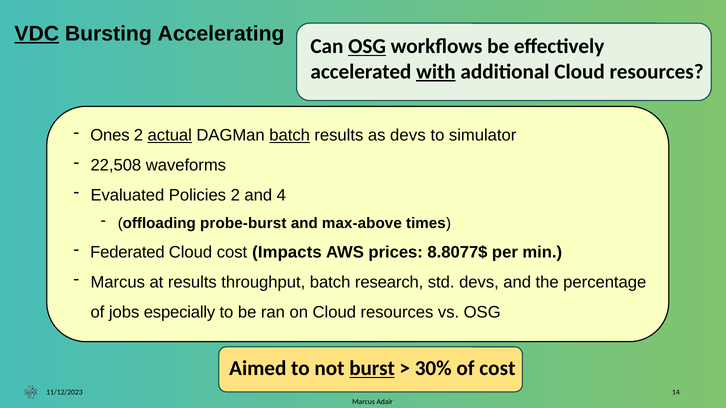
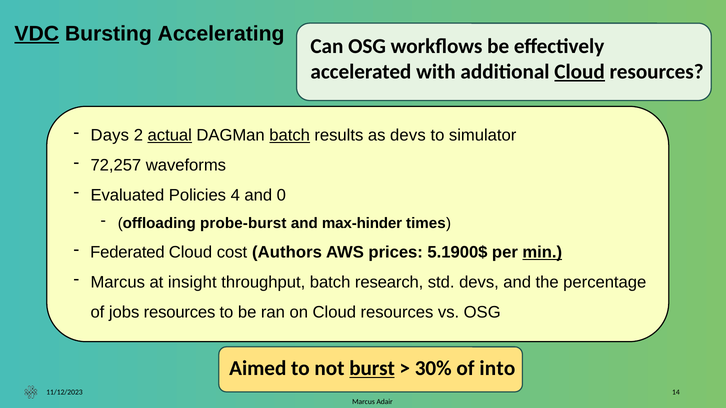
OSG underline: present -> none (367, 46)
with underline: present -> none (436, 72)
Cloud underline: none -> present (580, 72)
Ones: Ones -> Days (110, 135)
22,508: 22,508 -> 72,257 (116, 165)
Policies 2: 2 -> 4 (235, 195)
4: 4 -> 0 (281, 195)
max-above: max-above -> max-hinder (362, 223)
Impacts: Impacts -> Authors (287, 252)
8.8077$: 8.8077$ -> 5.1900$ (457, 252)
min underline: none -> present (542, 252)
at results: results -> insight (192, 282)
jobs especially: especially -> resources (180, 312)
of cost: cost -> into (497, 369)
